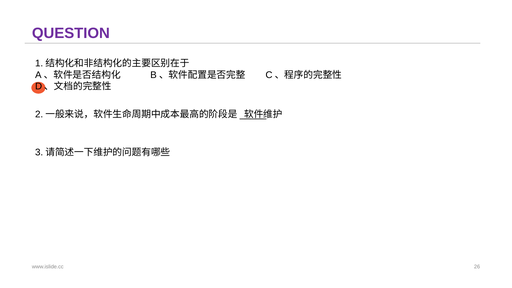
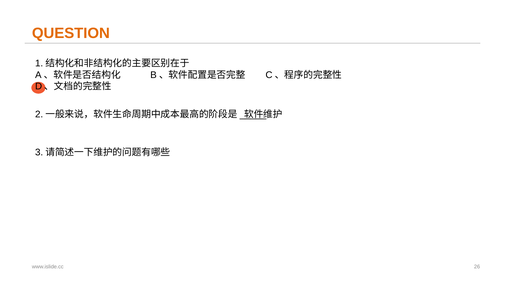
QUESTION colour: purple -> orange (71, 33)
